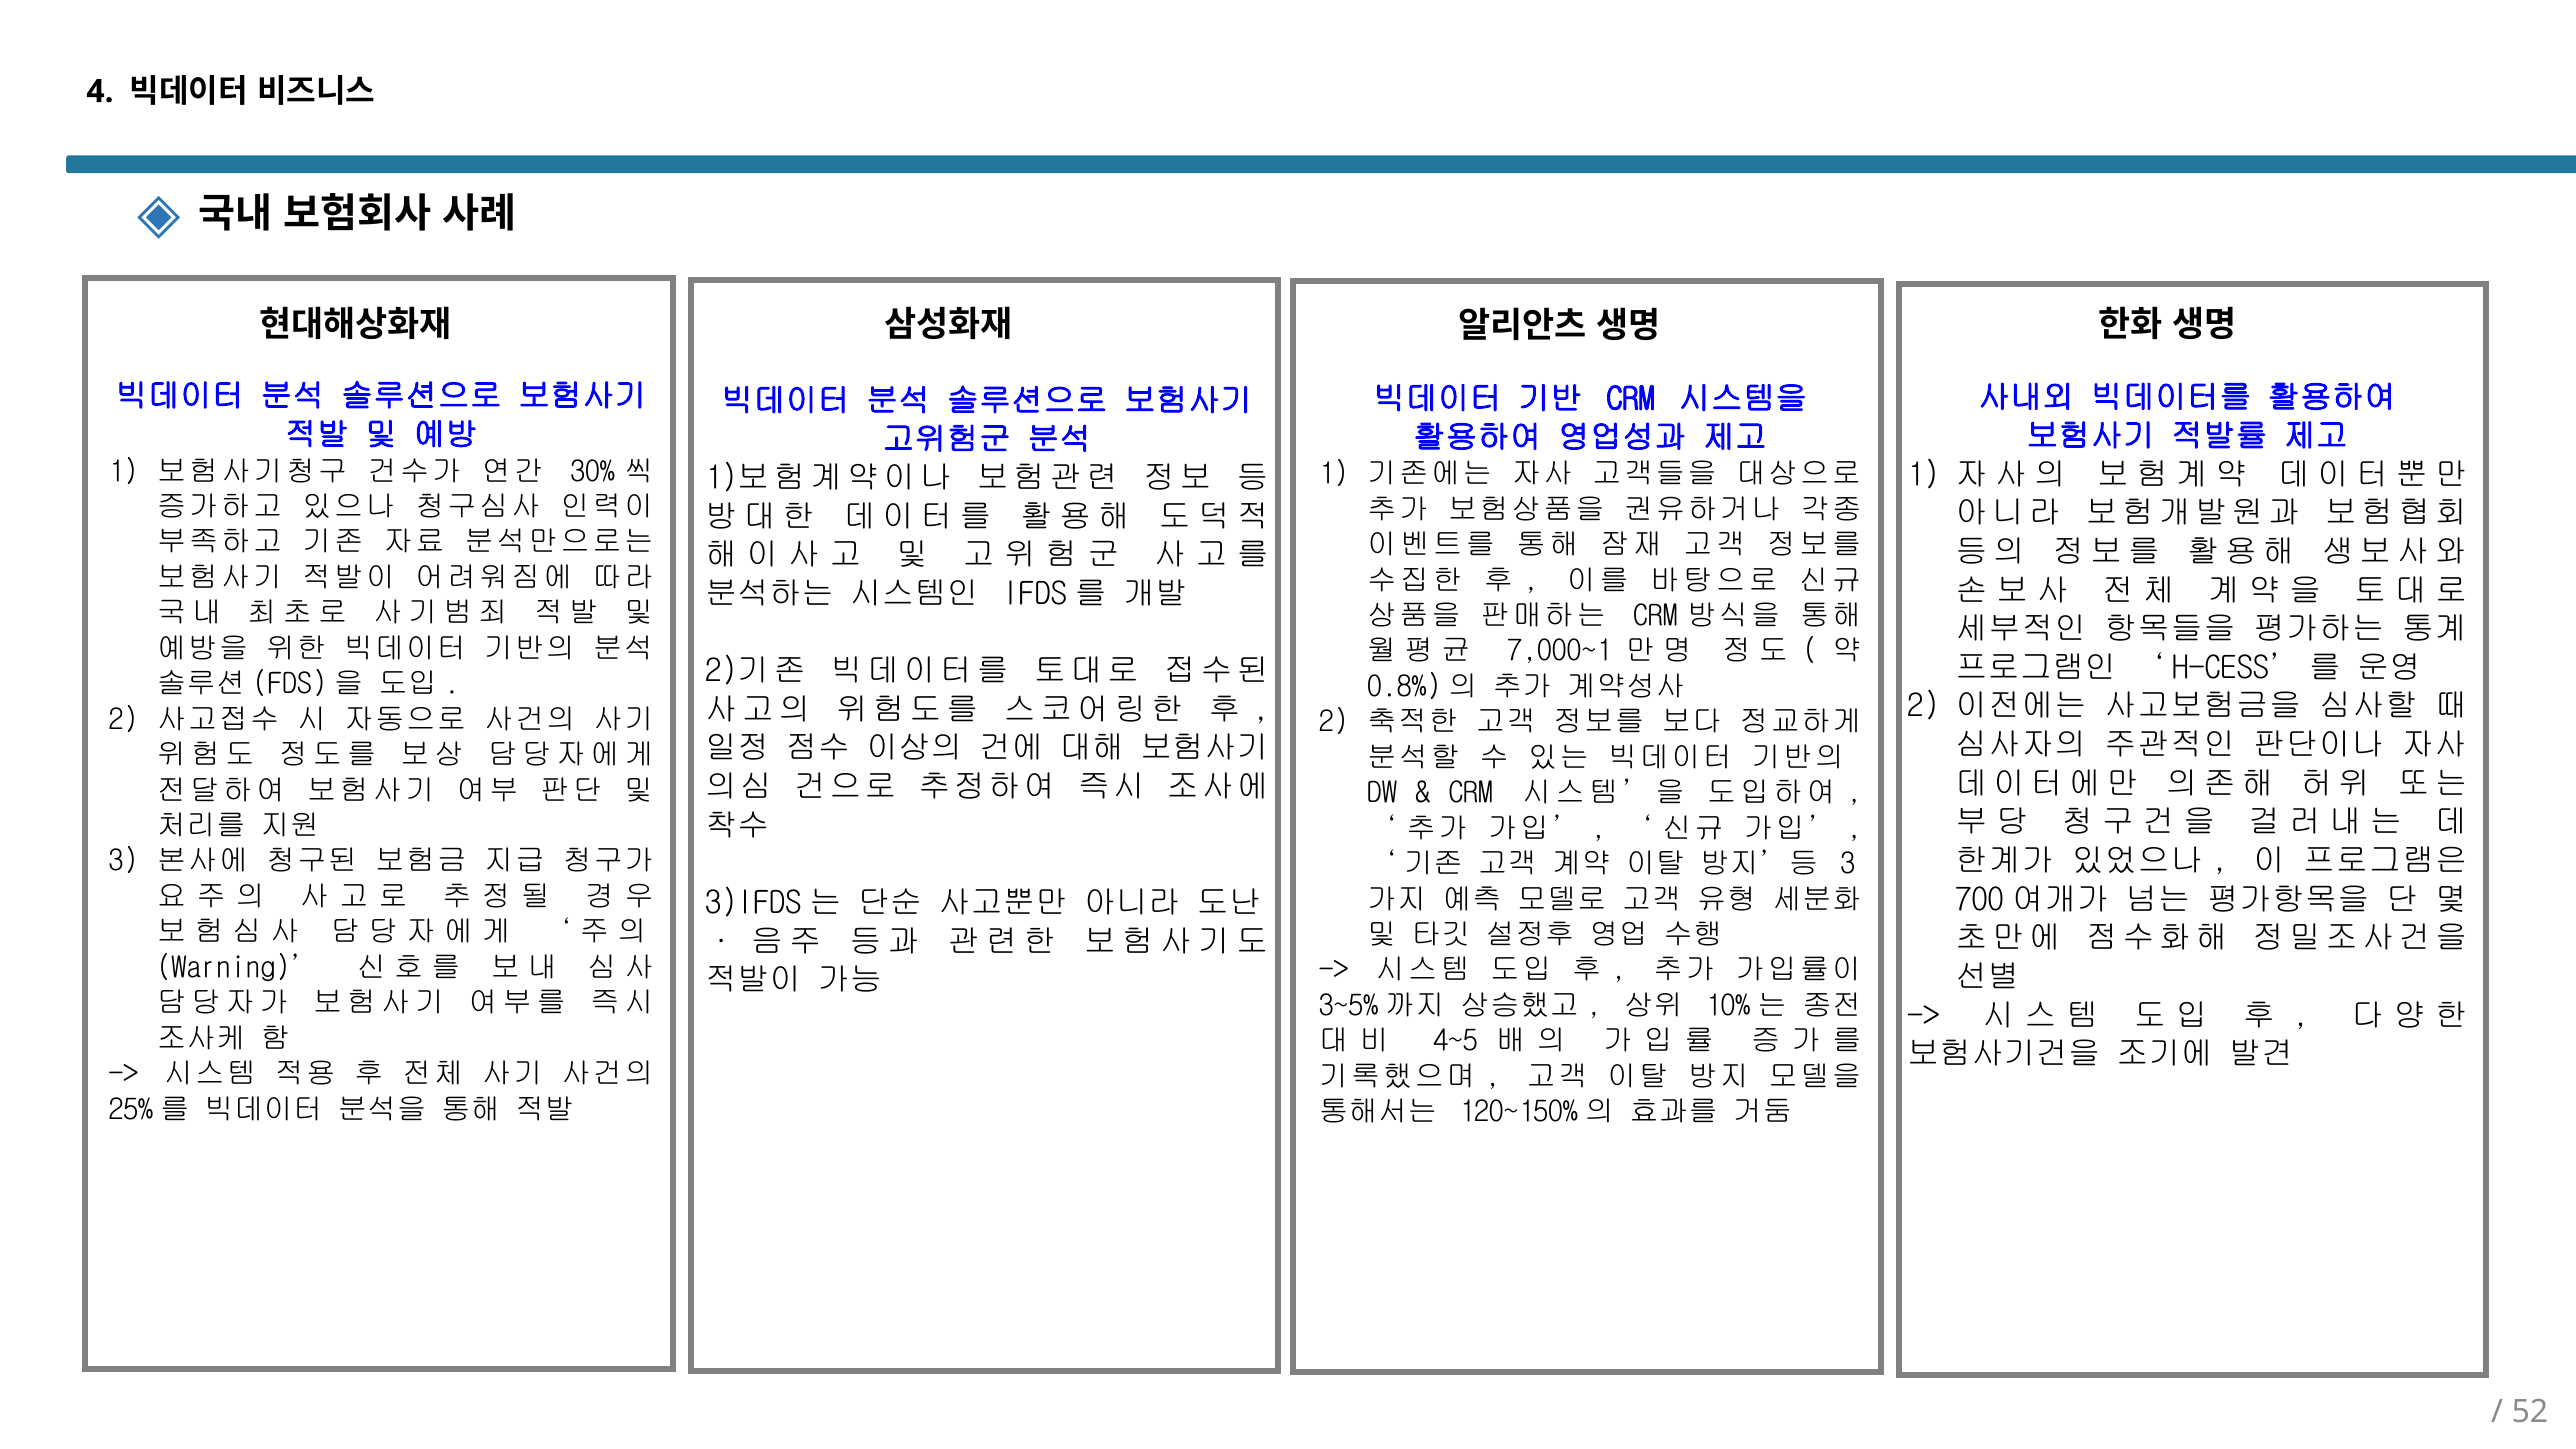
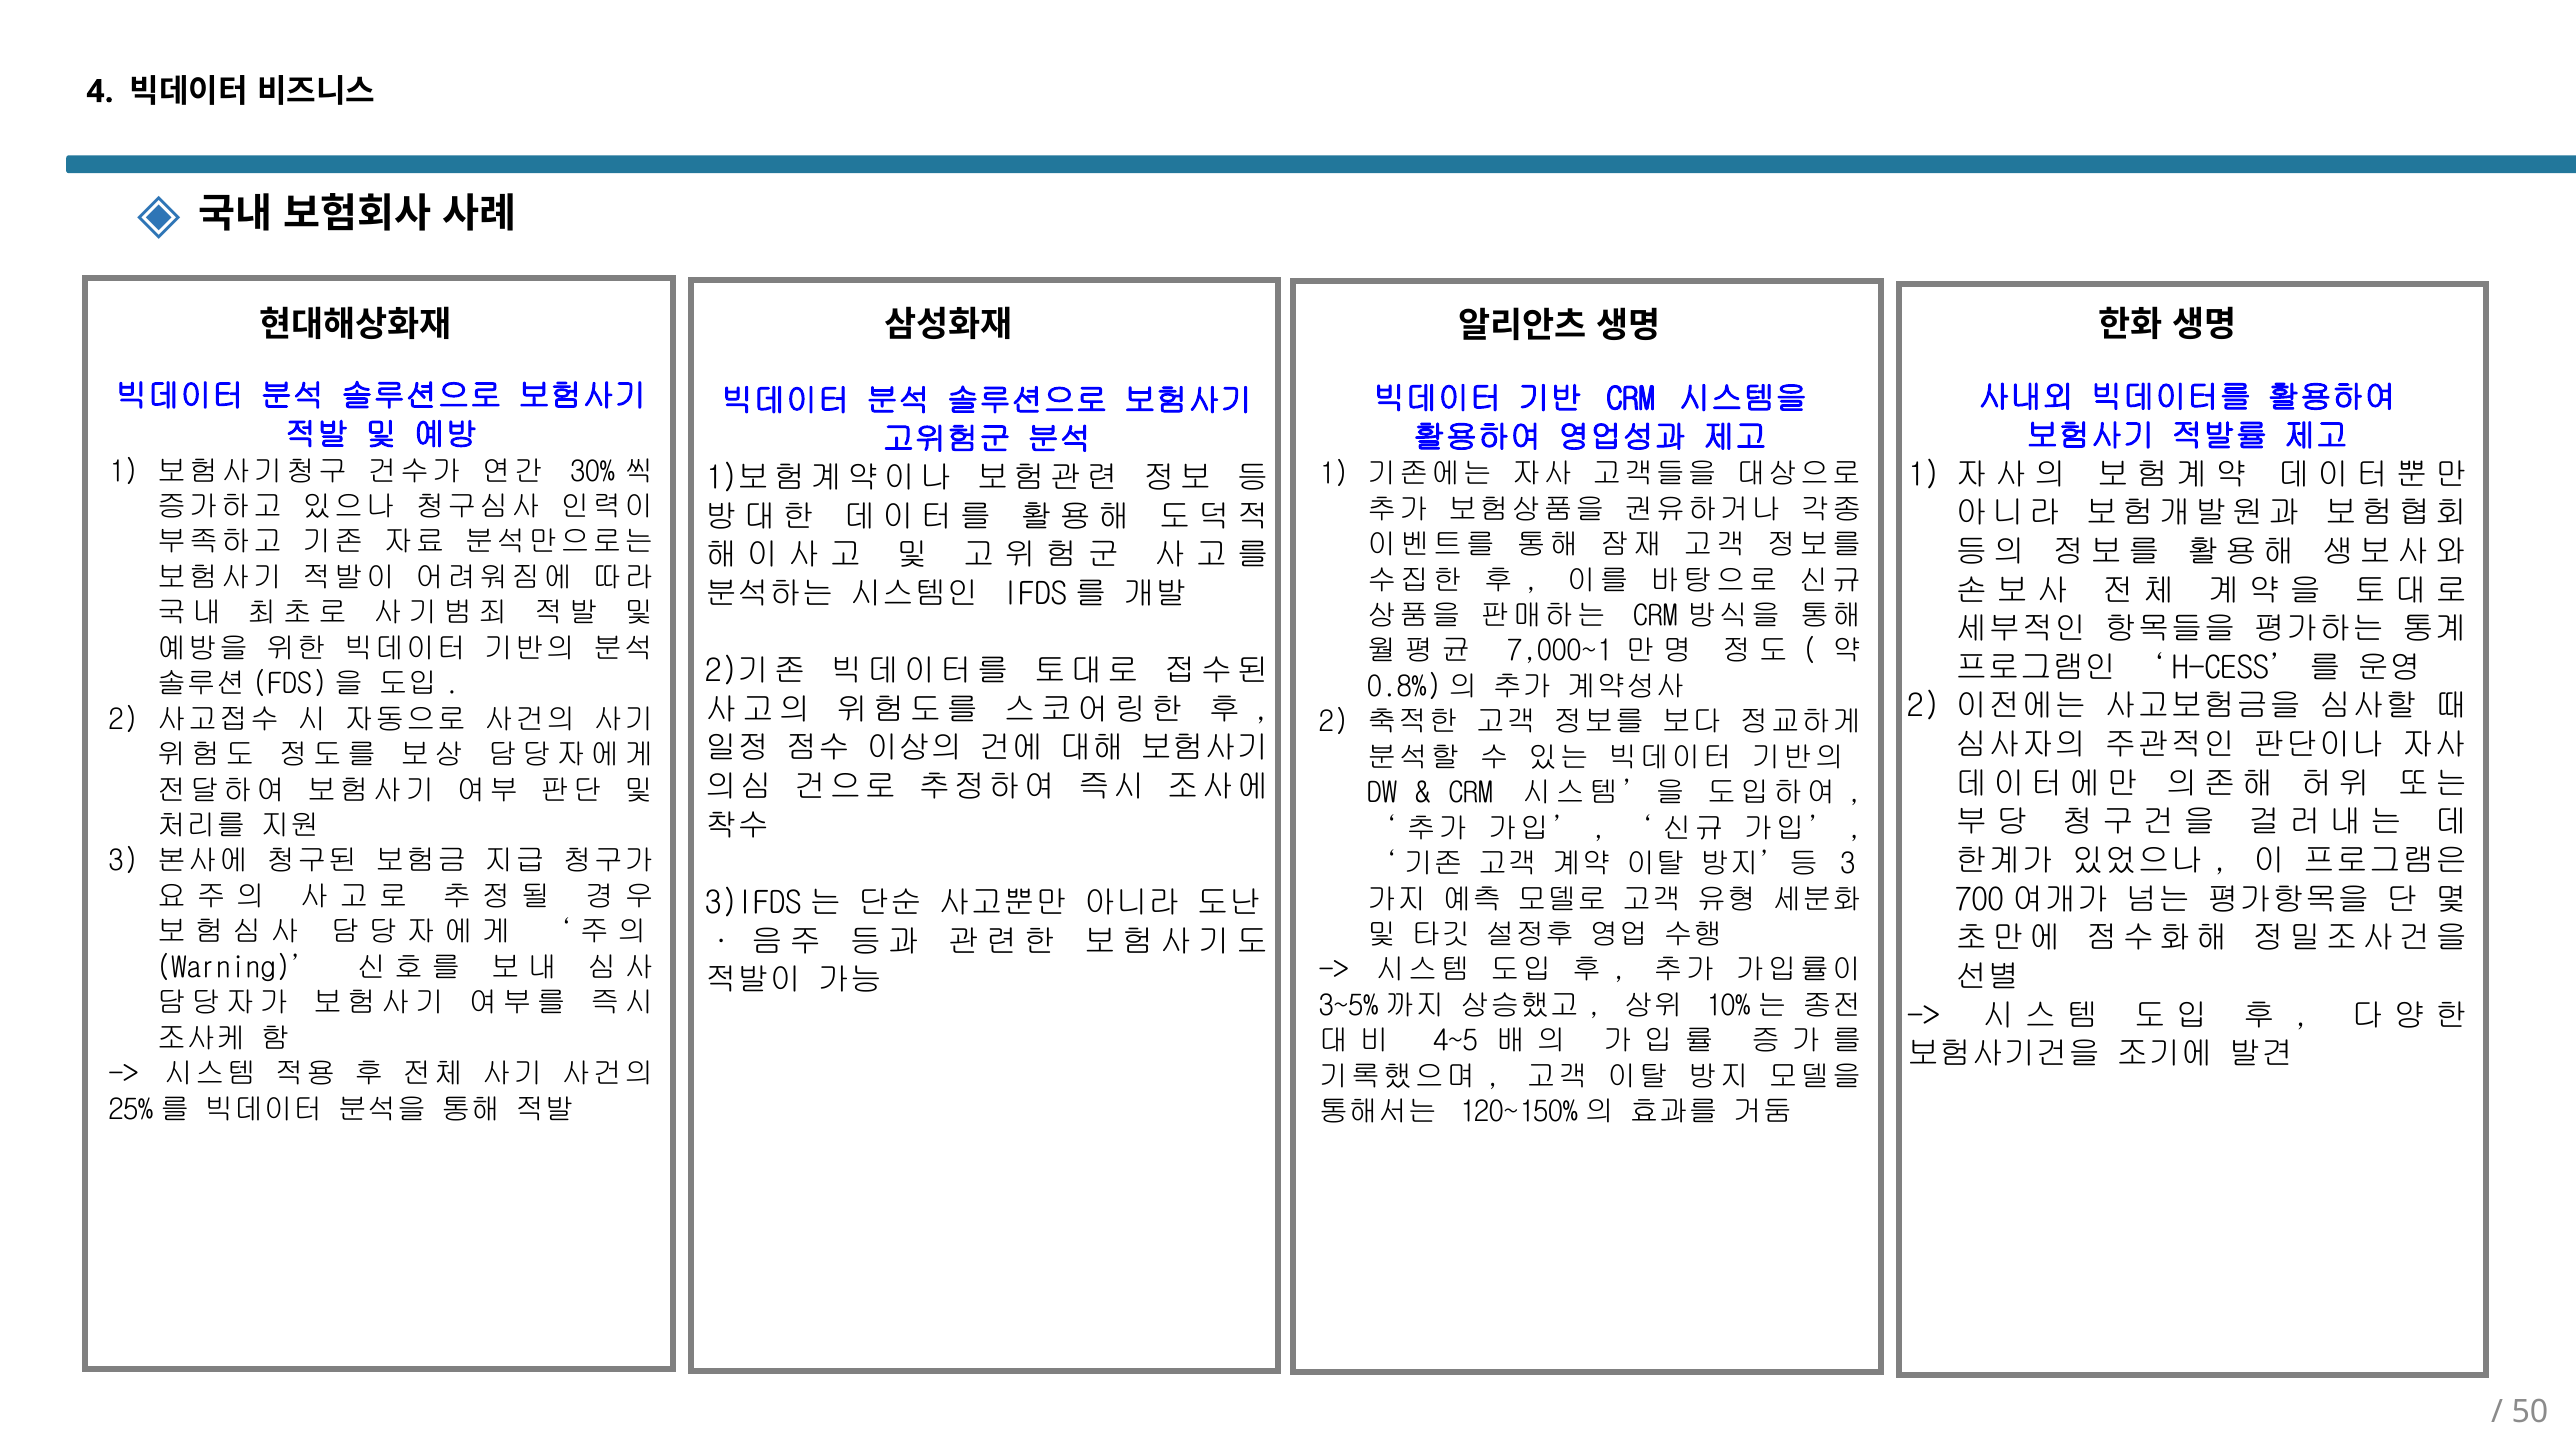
52: 52 -> 50 (2530, 1412)
